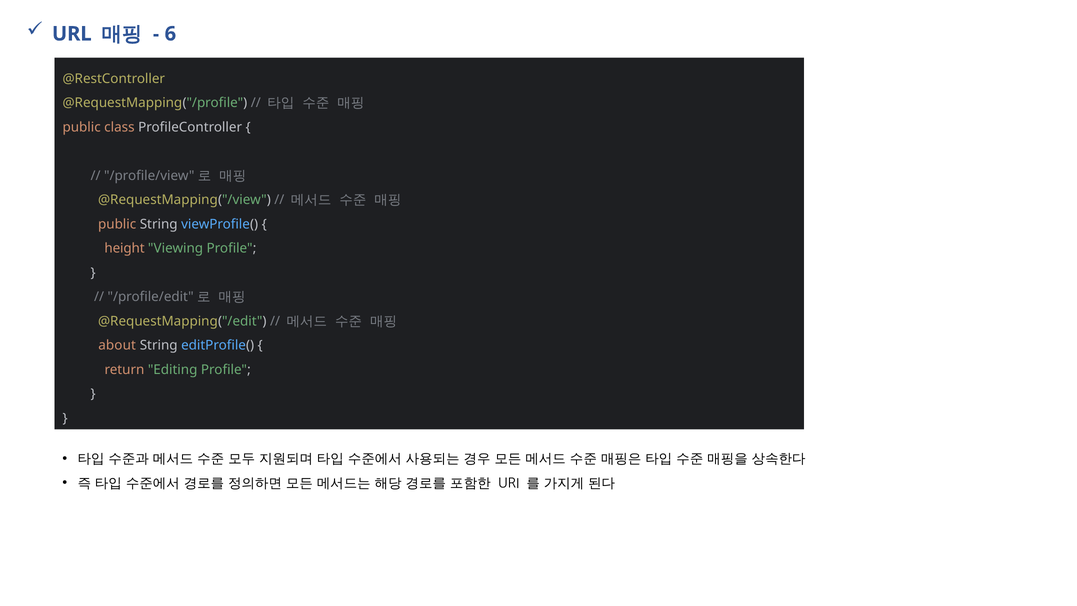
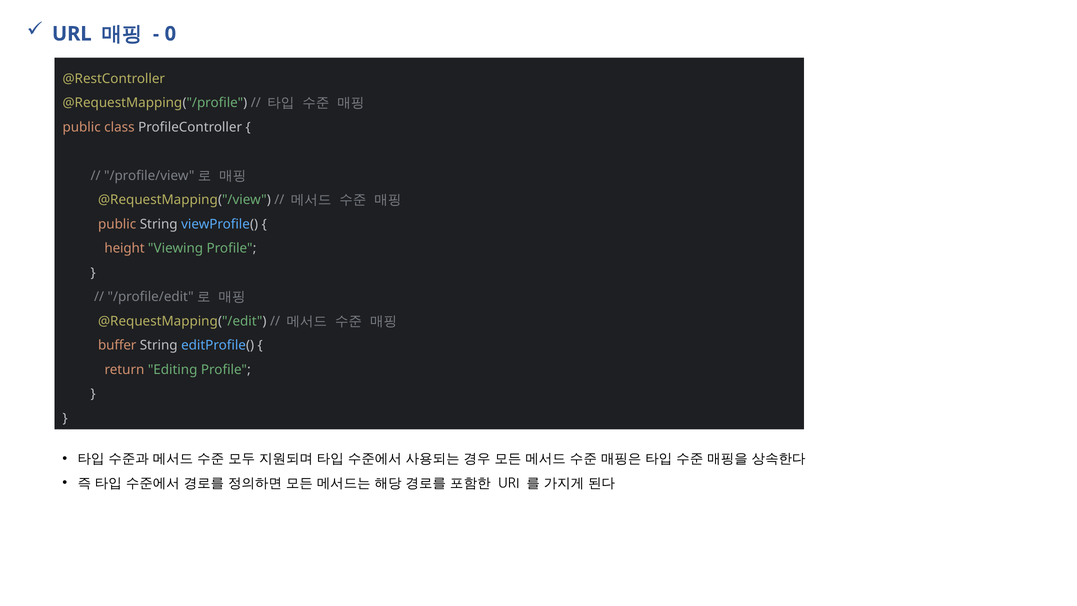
6: 6 -> 0 (170, 34)
about: about -> buffer (117, 345)
